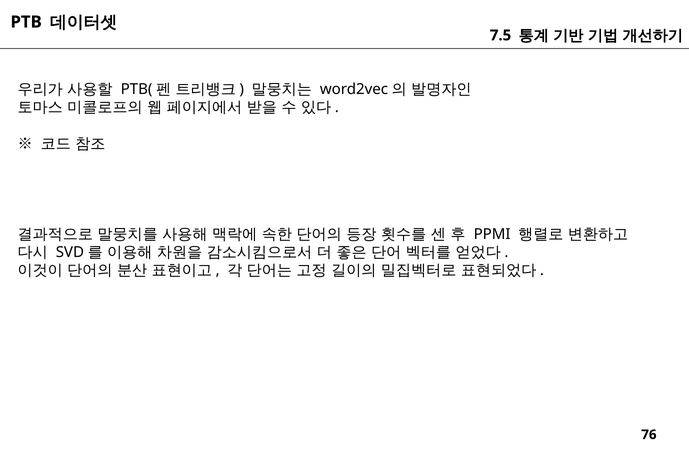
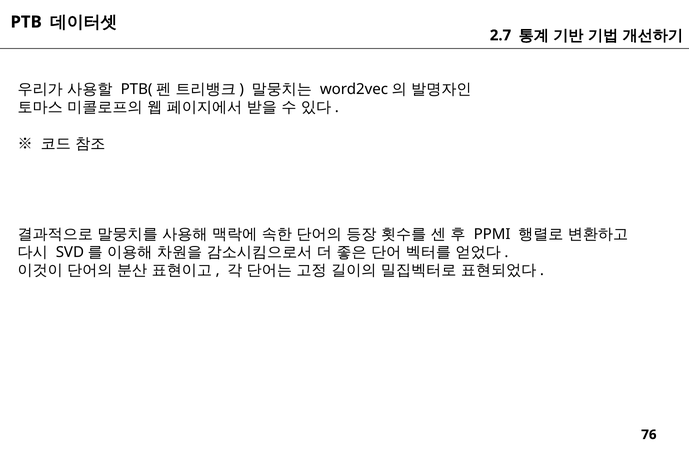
7.5: 7.5 -> 2.7 (500, 35)
